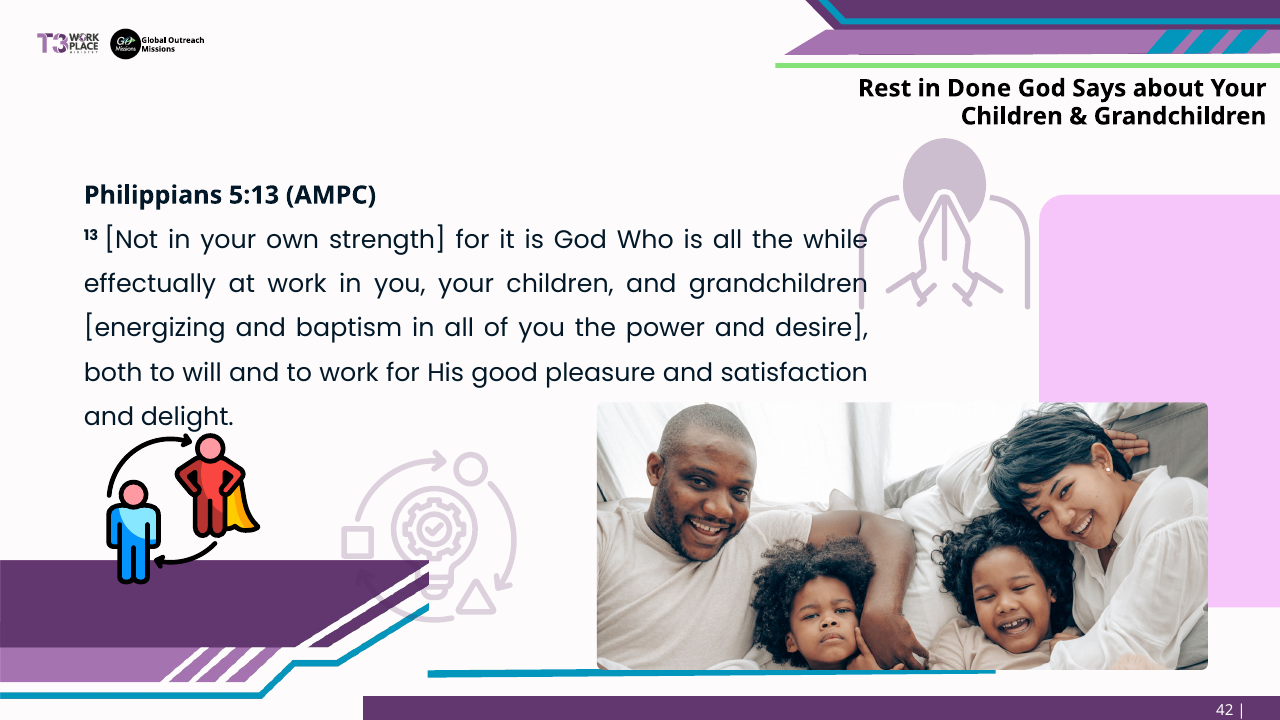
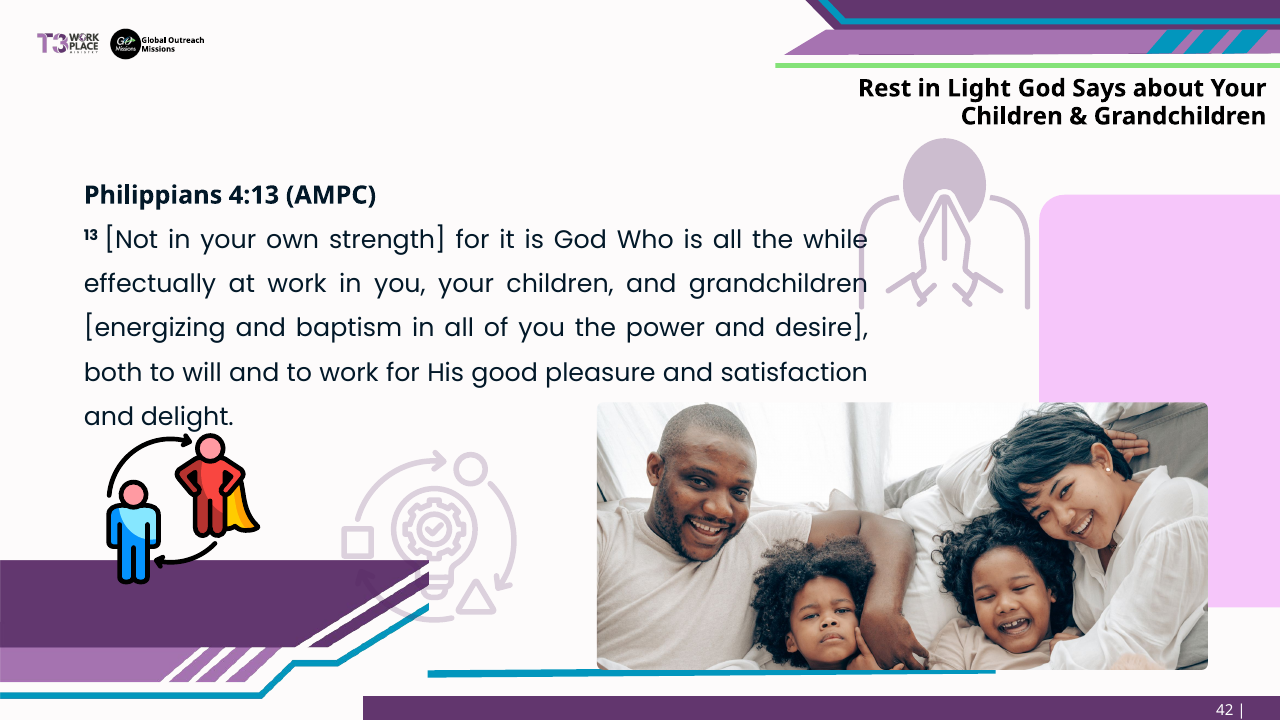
Done: Done -> Light (979, 88)
5:13: 5:13 -> 4:13 (254, 195)
